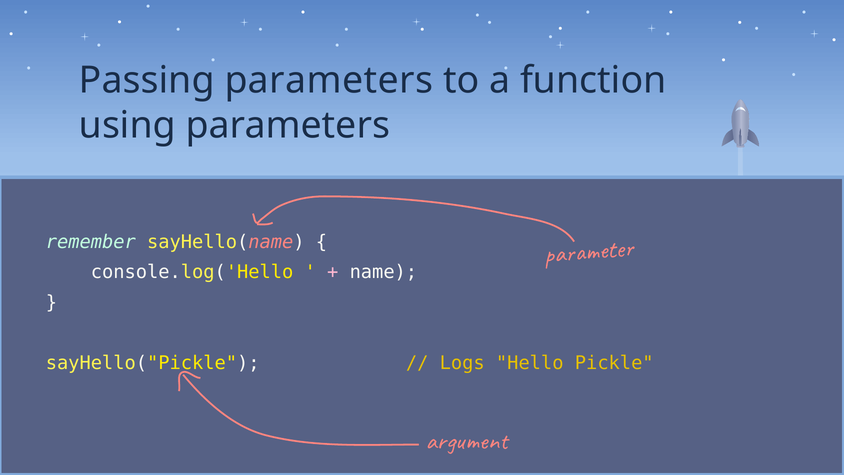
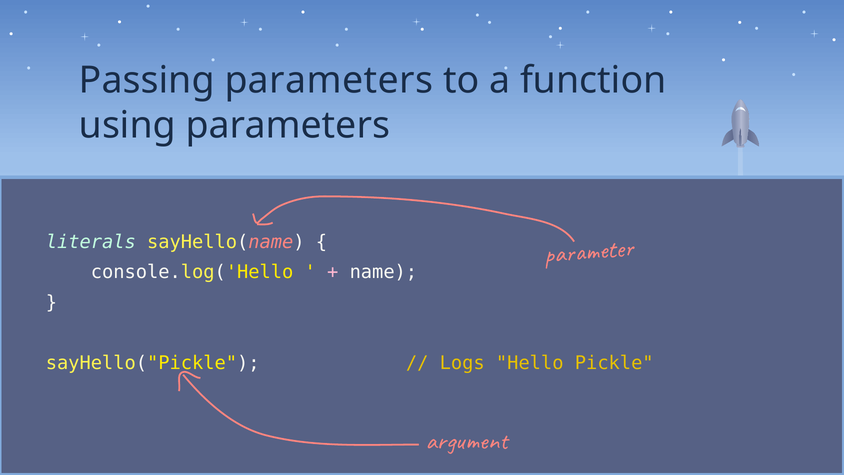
remember: remember -> literals (91, 242)
